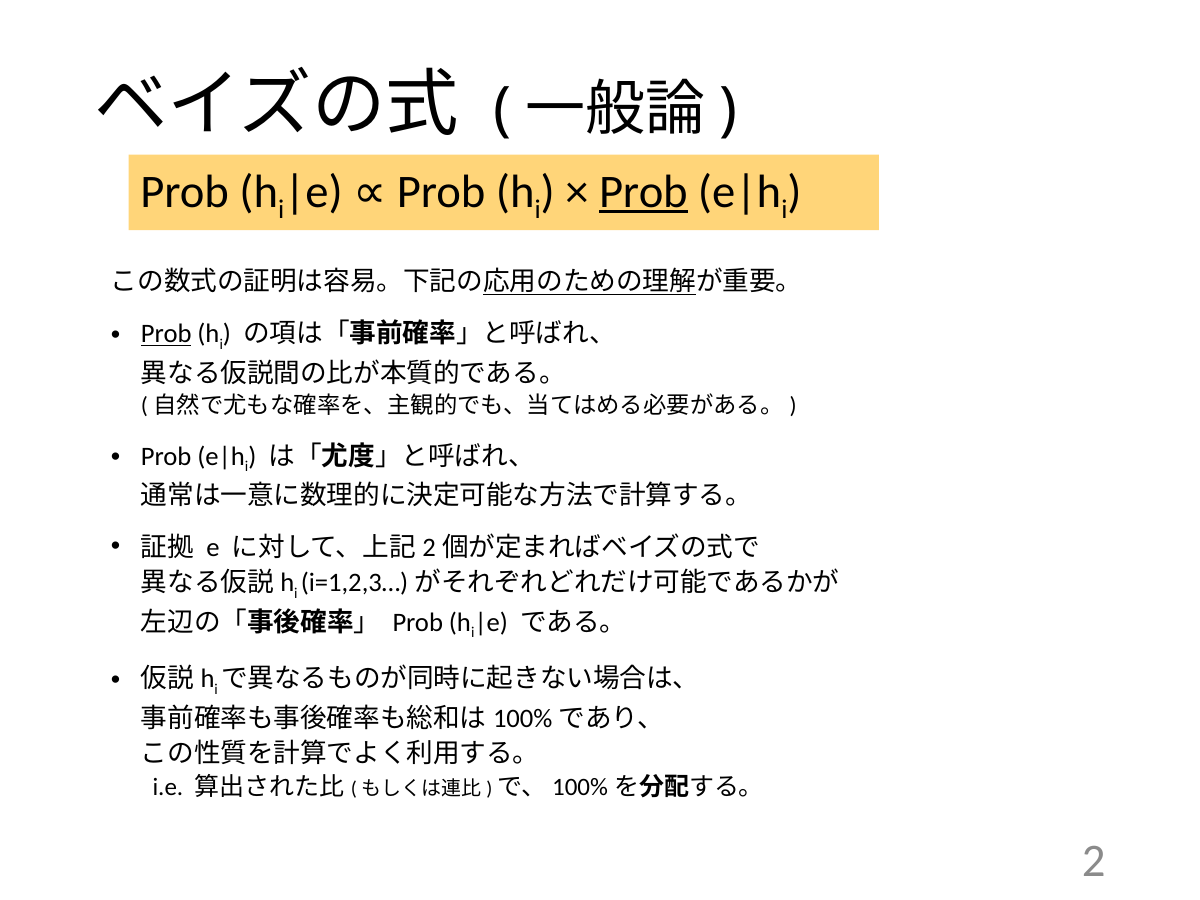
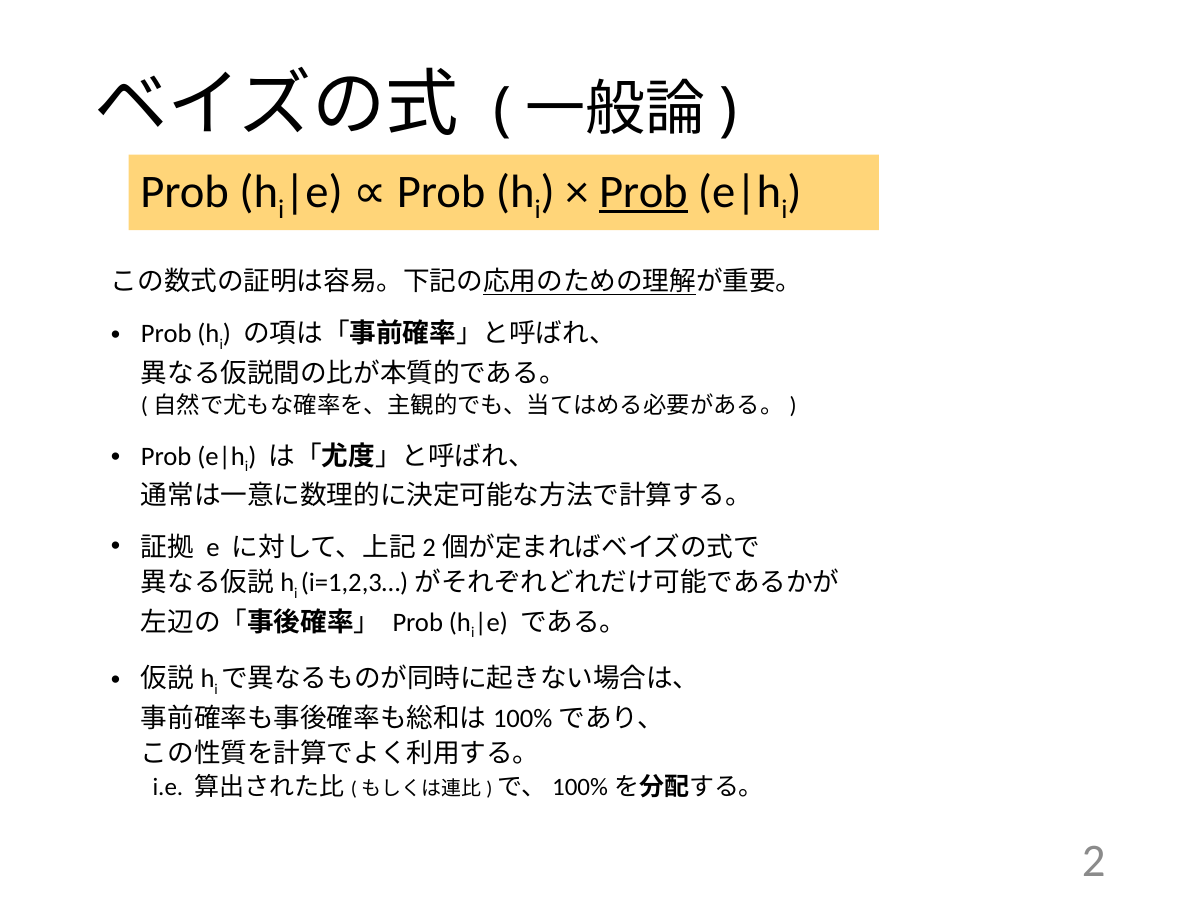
Prob underline: present -> none (166, 334)
